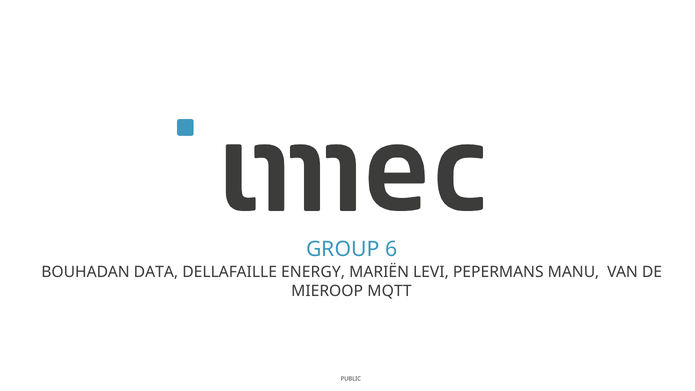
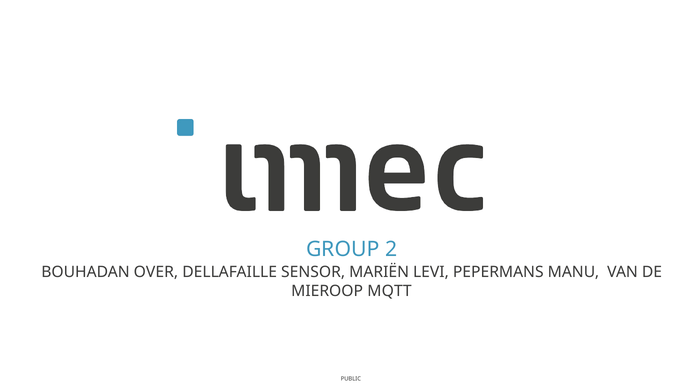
6: 6 -> 2 (391, 249)
DATA: DATA -> OVER (156, 272)
ENERGY: ENERGY -> SENSOR (313, 272)
